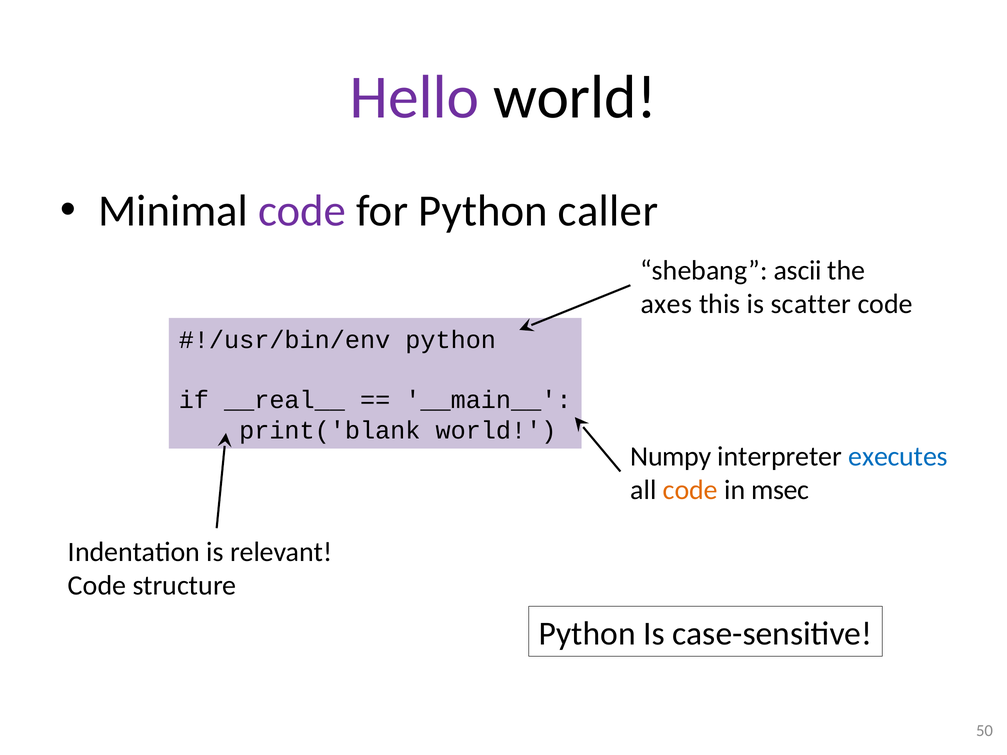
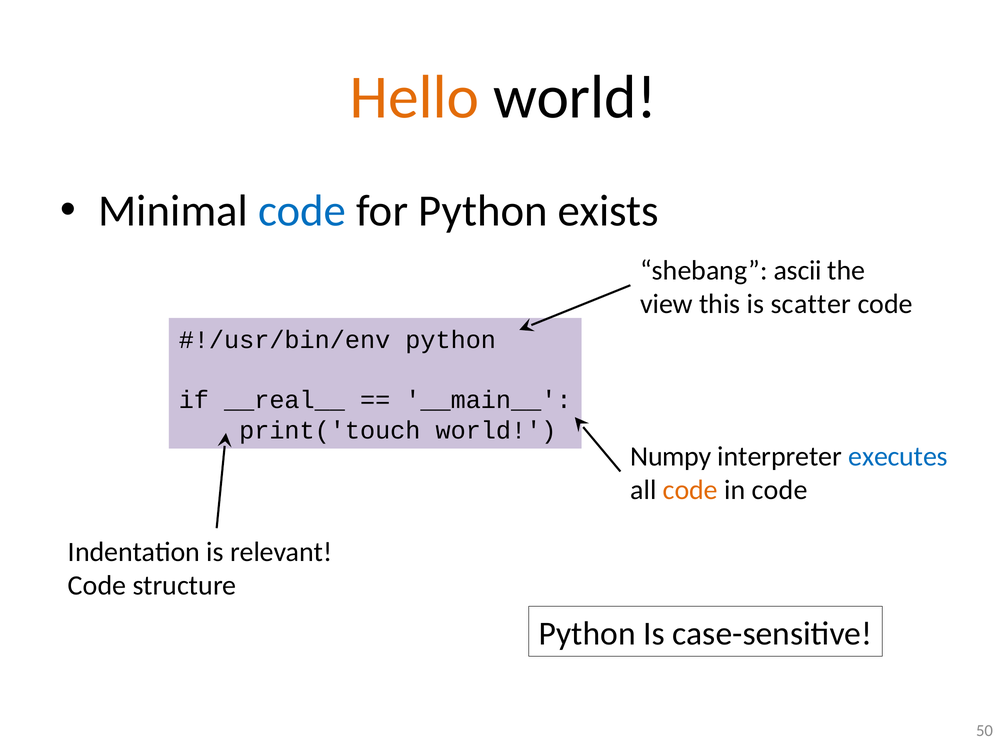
Hello colour: purple -> orange (414, 97)
code colour: purple -> blue (302, 211)
caller: caller -> exists (608, 211)
axes: axes -> view (667, 304)
print('blank: print('blank -> print('touch (330, 430)
in msec: msec -> code (780, 490)
